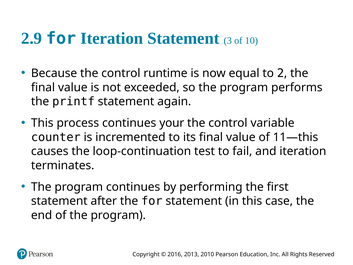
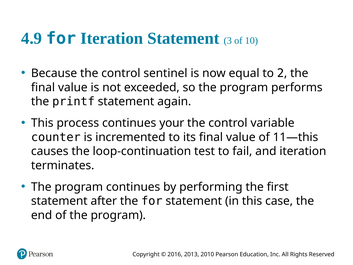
2.9: 2.9 -> 4.9 (32, 38)
runtime: runtime -> sentinel (165, 73)
